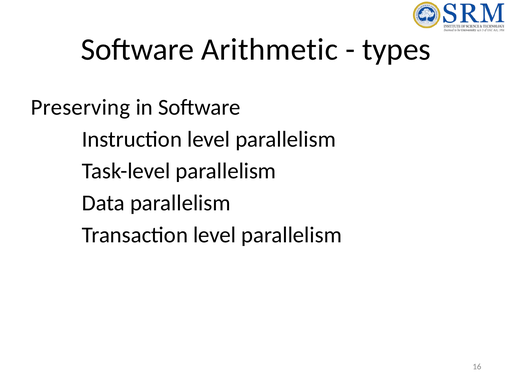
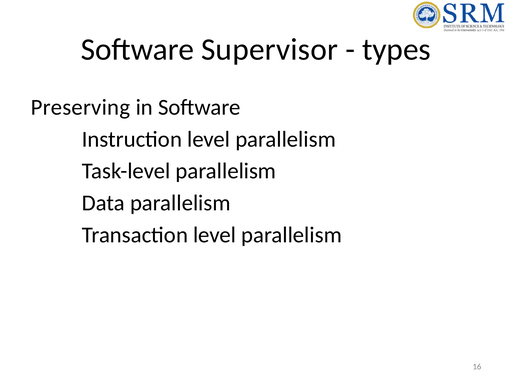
Arithmetic: Arithmetic -> Supervisor (270, 50)
